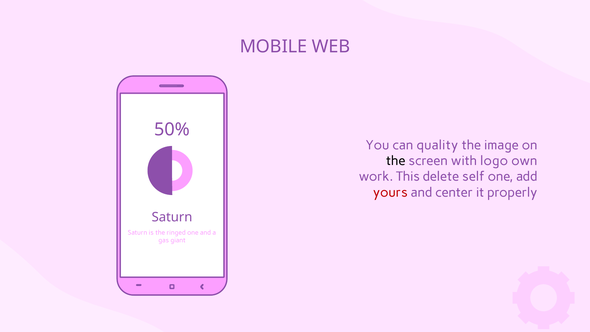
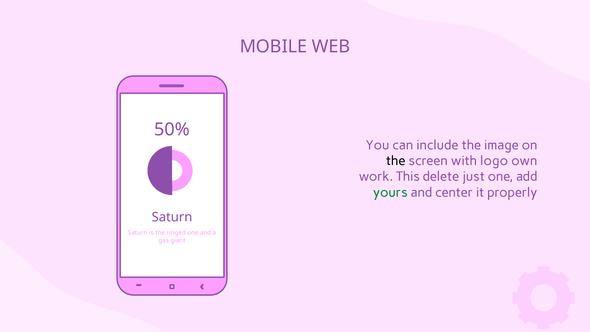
quality: quality -> include (437, 145)
self: self -> just (474, 177)
yours colour: red -> green (390, 192)
